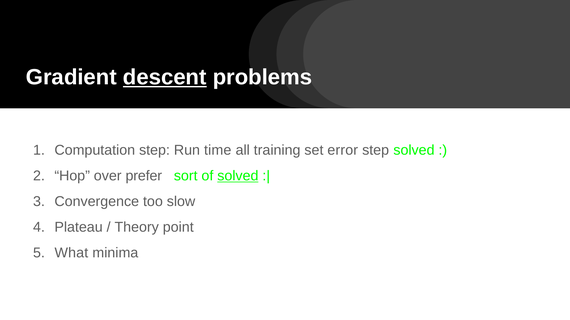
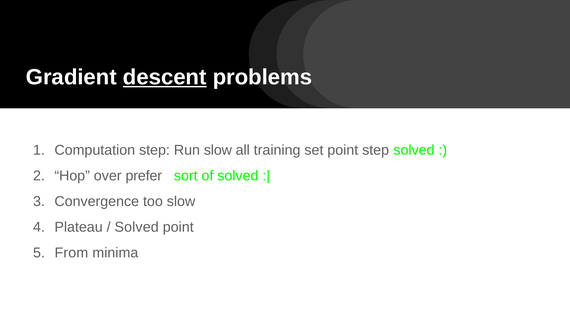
Run time: time -> slow (218, 151)
set error: error -> point (343, 151)
solved underline: present -> none (238, 176)
Theory: Theory -> Solved (137, 228)
What: What -> From (71, 253)
